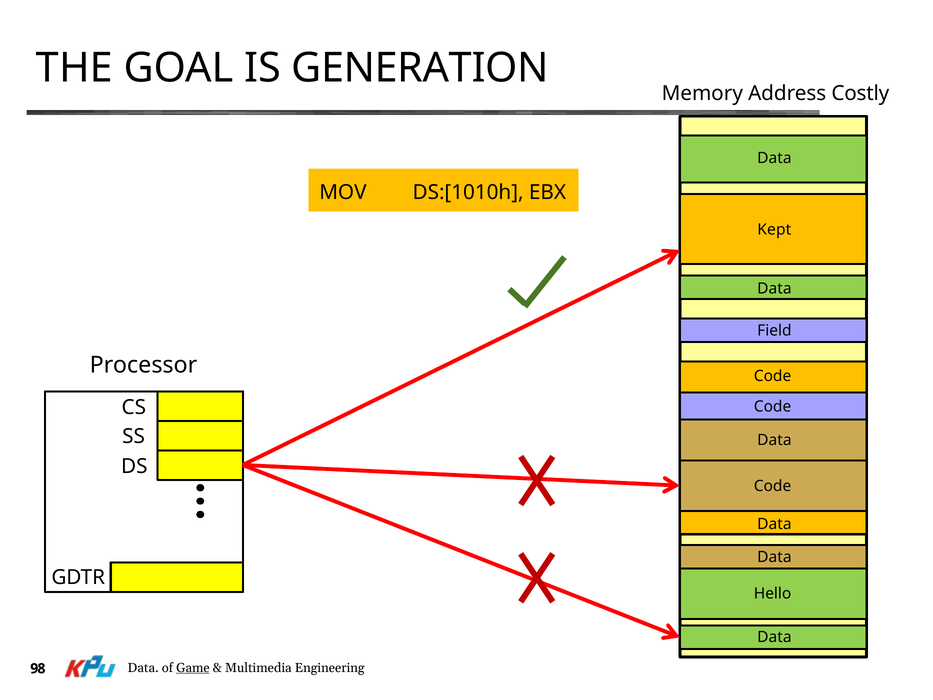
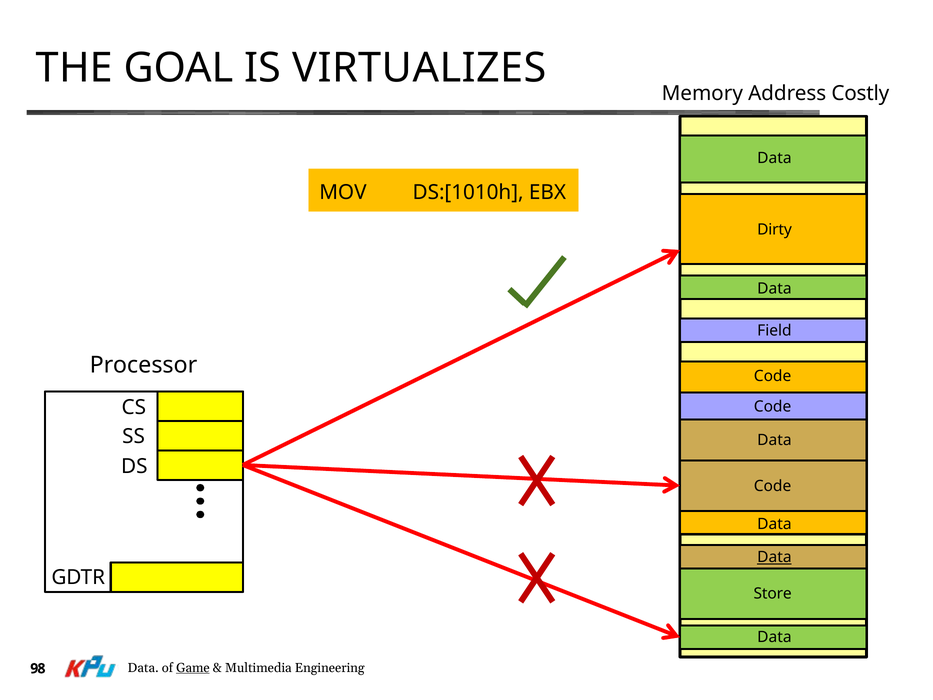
GENERATION: GENERATION -> VIRTUALIZES (420, 68)
Kept: Kept -> Dirty (774, 229)
Data underline: none -> present (774, 557)
Hello: Hello -> Store (773, 593)
